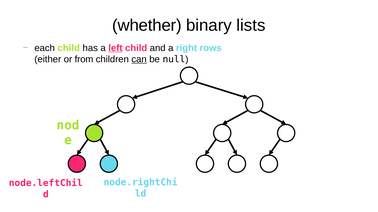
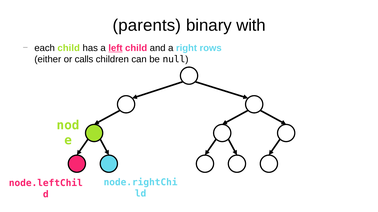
whether: whether -> parents (147, 25)
lists: lists -> with (251, 25)
from: from -> calls (84, 59)
can underline: present -> none (139, 59)
